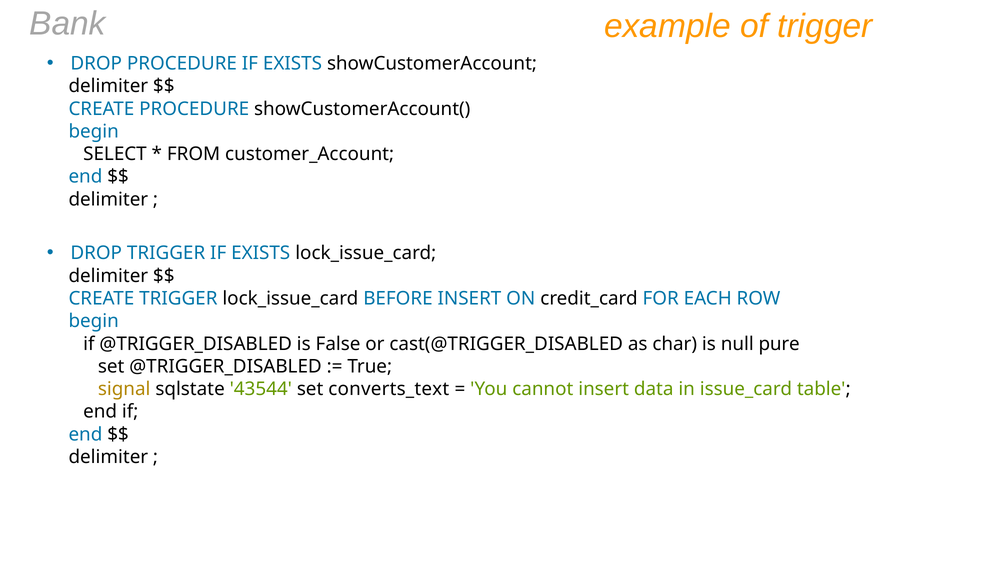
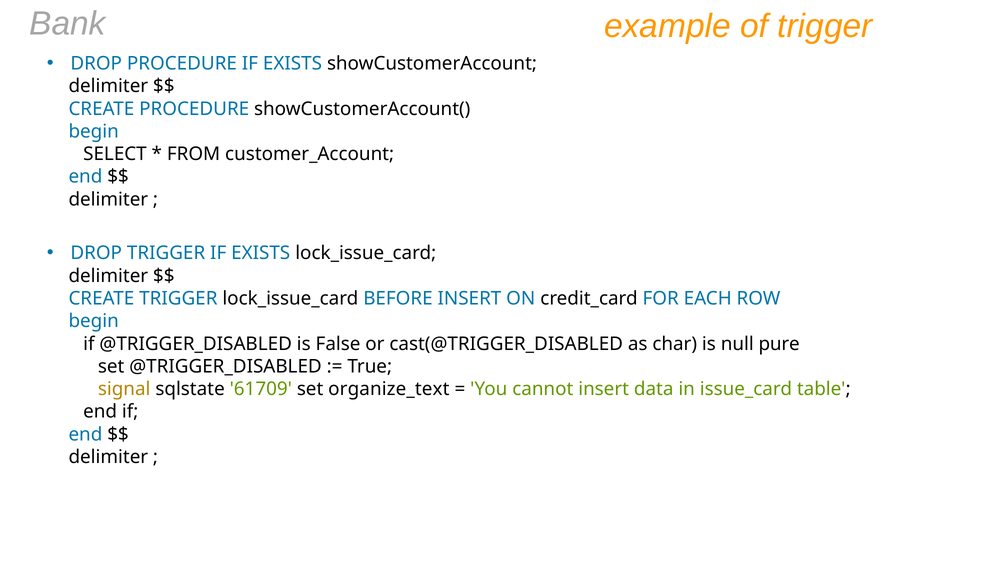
43544: 43544 -> 61709 (261, 389)
converts_text: converts_text -> organize_text (389, 389)
